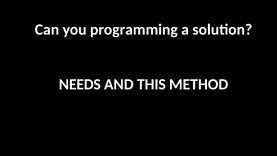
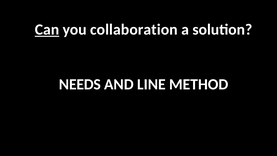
Can underline: none -> present (47, 29)
programming: programming -> collaboration (134, 29)
THIS: THIS -> LINE (151, 84)
